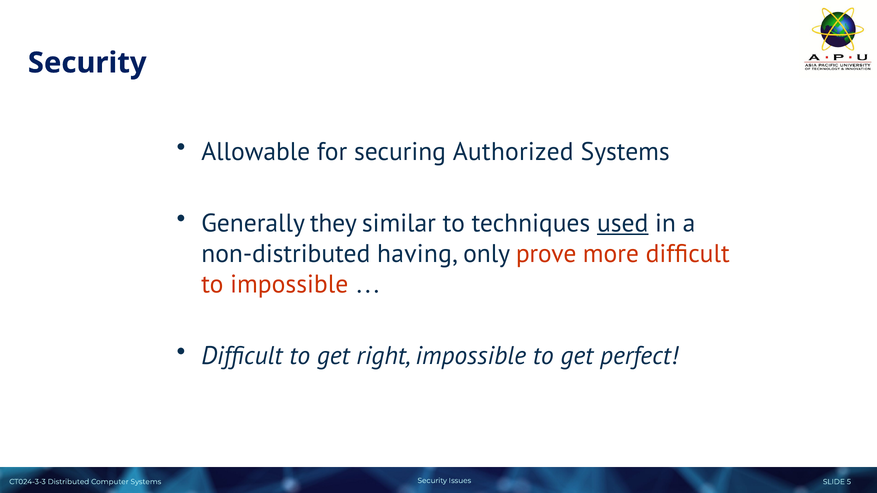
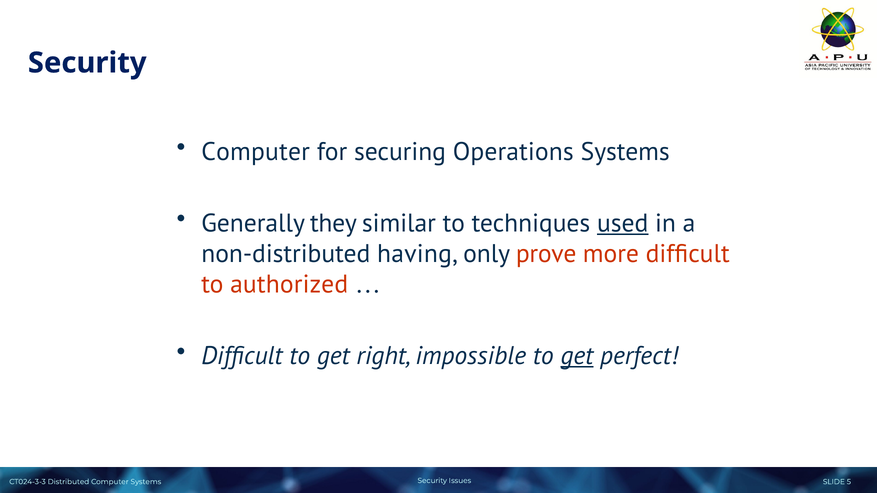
Allowable: Allowable -> Computer (256, 152)
Authorized: Authorized -> Operations (513, 152)
to impossible: impossible -> authorized (289, 284)
get underline: none -> present (577, 356)
